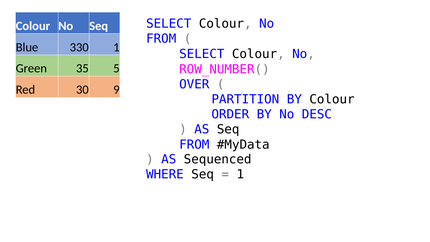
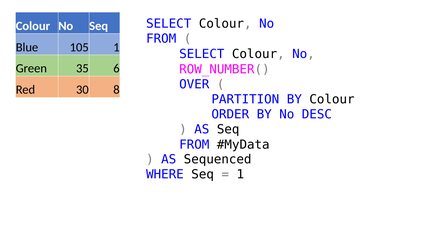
330: 330 -> 105 (79, 47)
5: 5 -> 6 (116, 68)
9: 9 -> 8 (116, 90)
